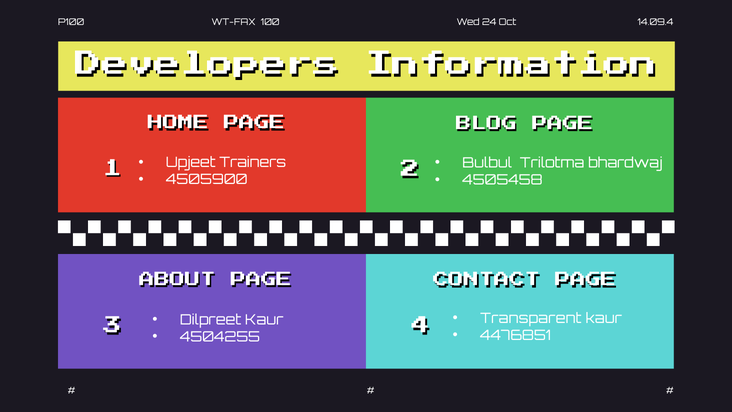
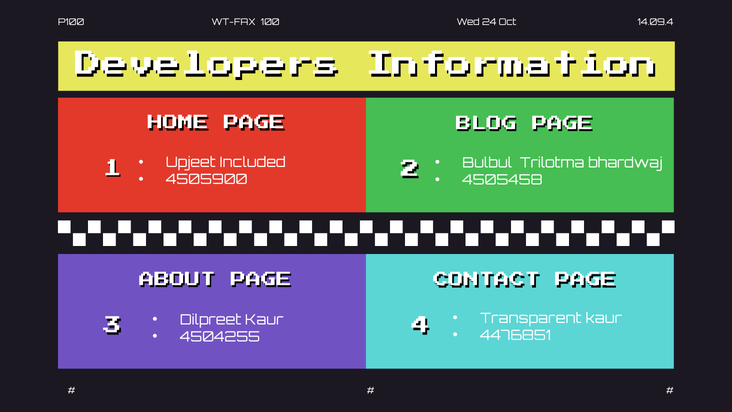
Trainers: Trainers -> Included (253, 163)
